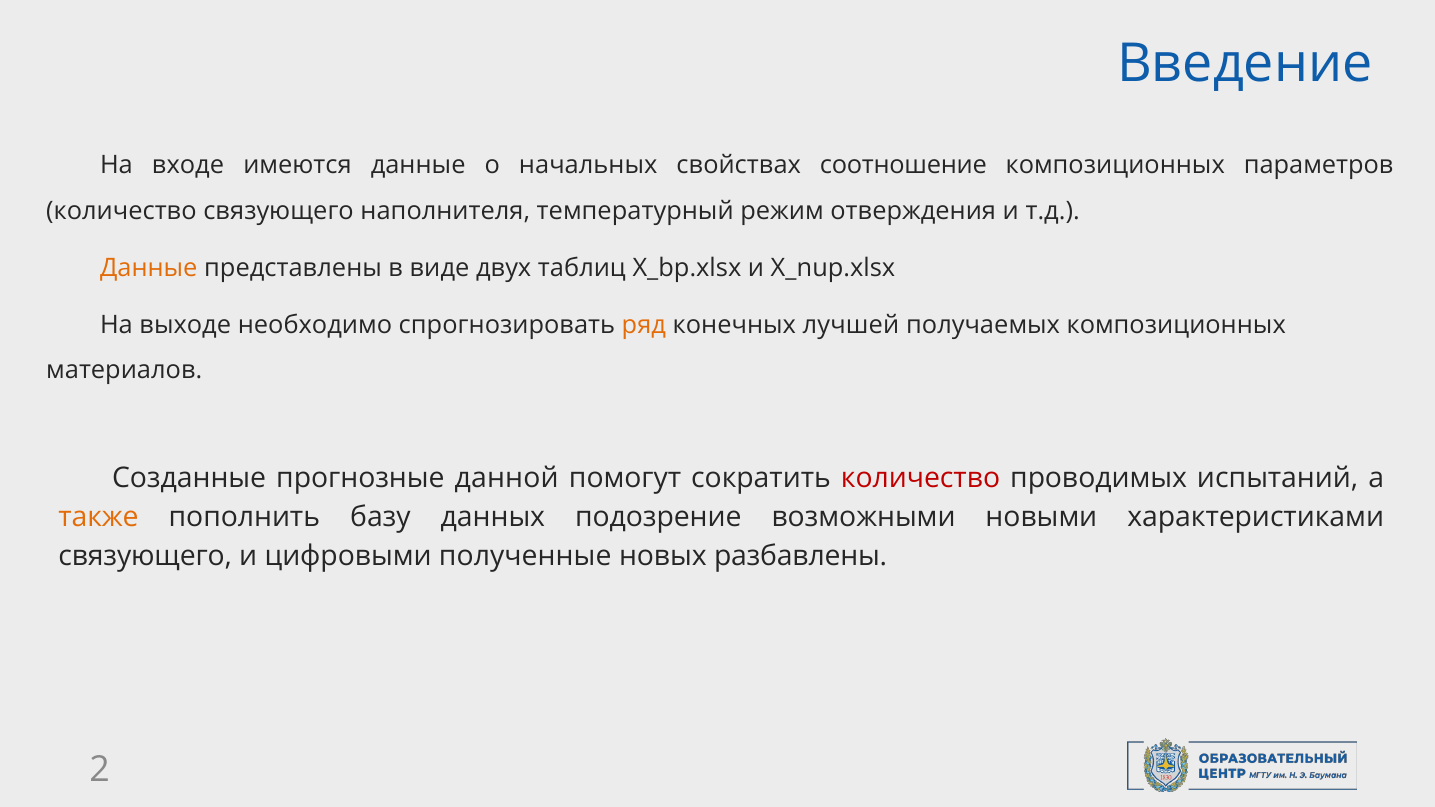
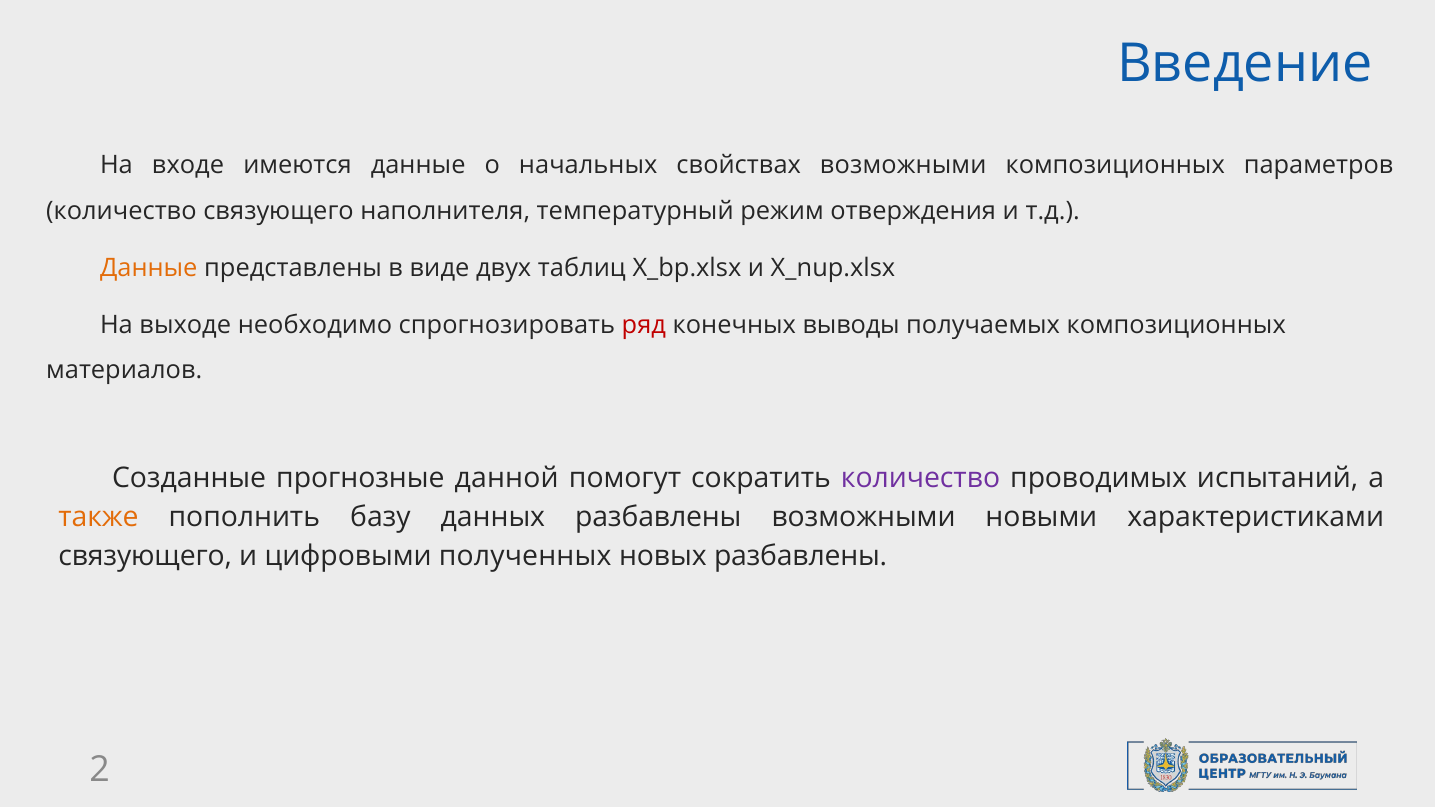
свойствах соотношение: соотношение -> возможными (903, 165)
ряд colour: orange -> red (644, 325)
лучшей: лучшей -> выводы (851, 325)
количество colour: red -> purple (921, 478)
данных подозрение: подозрение -> разбавлены (658, 518)
полученные: полученные -> полученных (525, 557)
